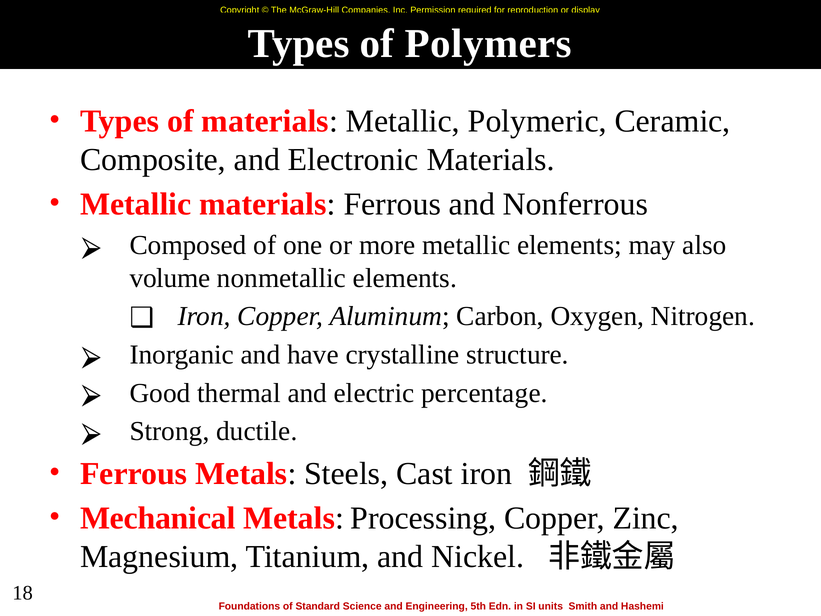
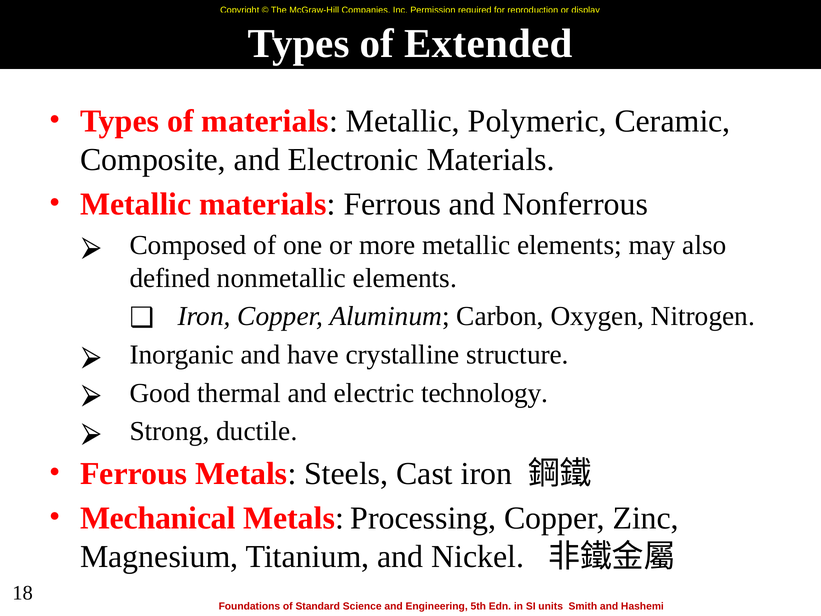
Polymers: Polymers -> Extended (488, 43)
volume: volume -> defined (170, 278)
percentage: percentage -> technology (485, 393)
